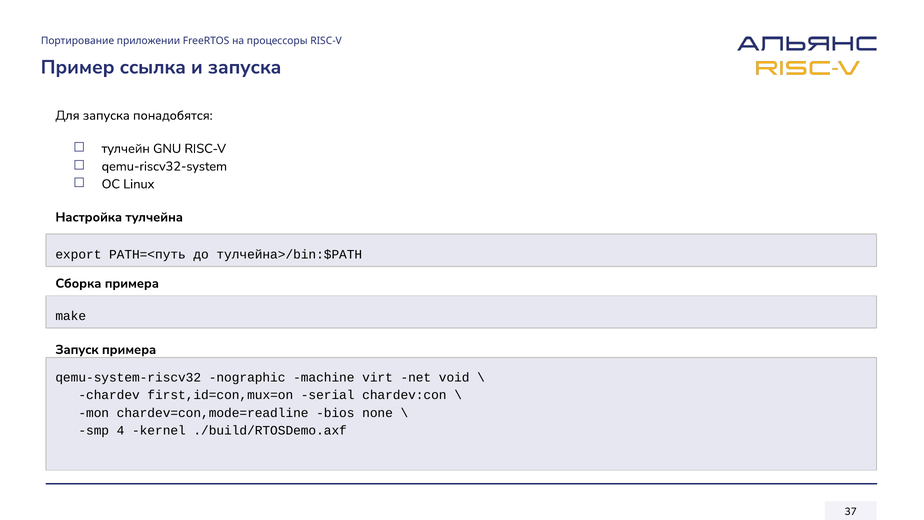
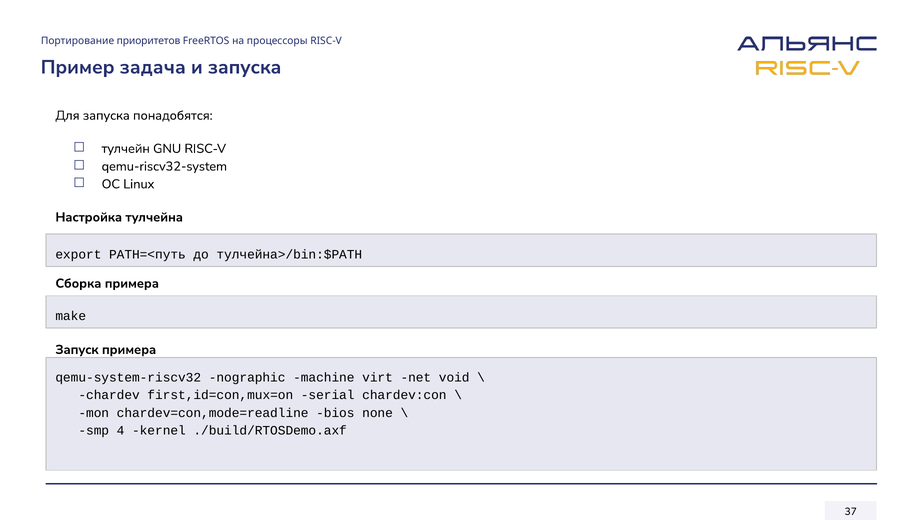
приложении: приложении -> приоритетов (149, 41)
ссылка: ссылка -> задача (153, 67)
